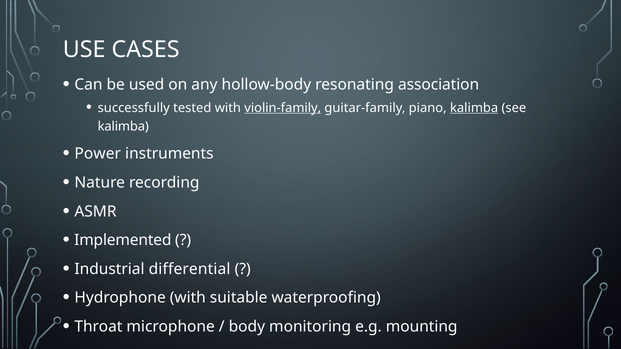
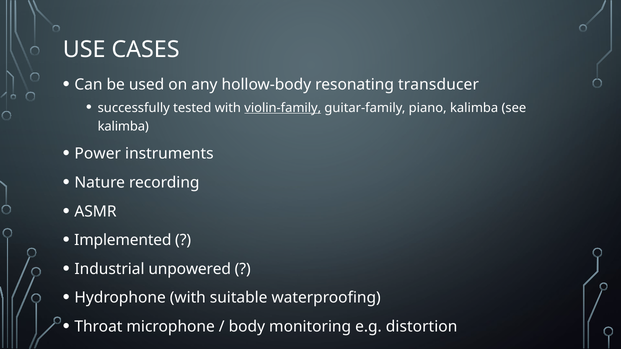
association: association -> transducer (438, 85)
kalimba underline: present -> none (474, 108)
differential: differential -> unpowered (190, 269)
mounting: mounting -> distortion (422, 327)
